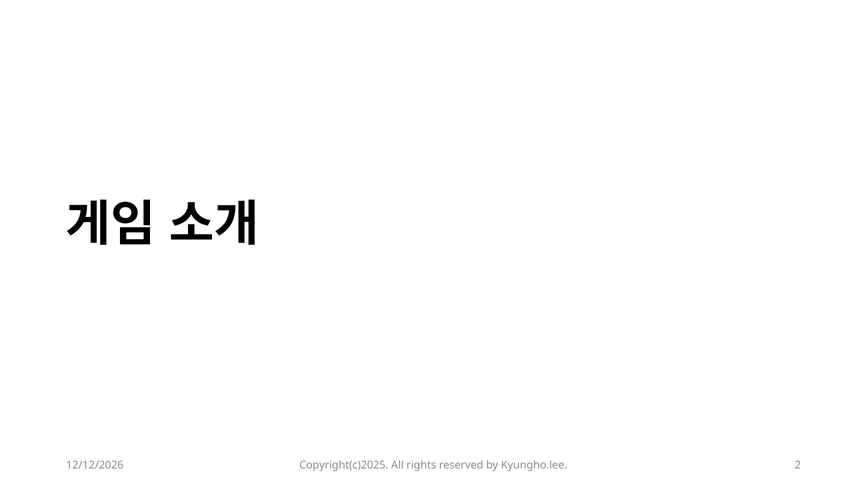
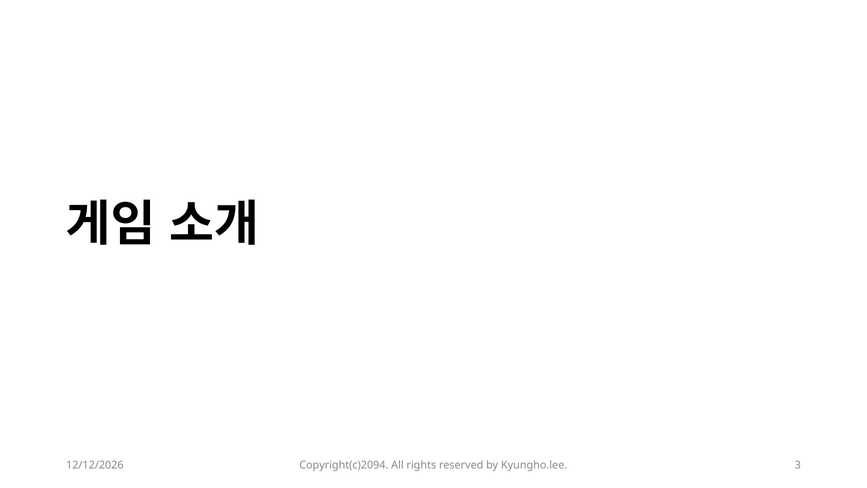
Copyright(c)2025: Copyright(c)2025 -> Copyright(c)2094 (344, 465)
2: 2 -> 3 (798, 465)
